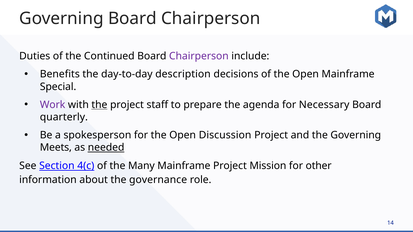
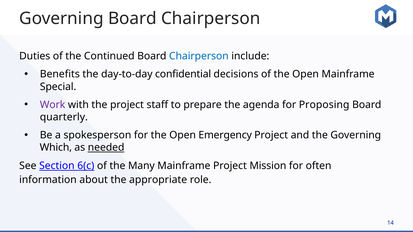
Chairperson colour: purple -> blue (199, 56)
description: description -> confidential (183, 74)
the underline: present -> none (99, 105)
Necessary: Necessary -> Proposing (324, 105)
Discussion: Discussion -> Emergency (225, 135)
Meets: Meets -> Which (56, 148)
4(c: 4(c -> 6(c (86, 166)
other: other -> often (319, 166)
governance: governance -> appropriate (158, 180)
